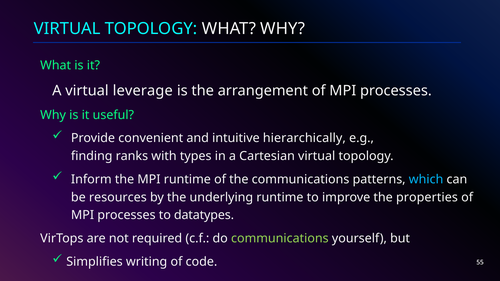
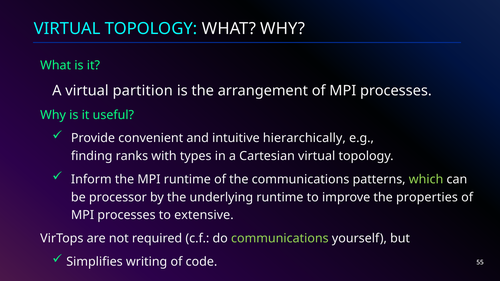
leverage: leverage -> partition (143, 91)
which colour: light blue -> light green (426, 179)
resources: resources -> processor (118, 197)
datatypes: datatypes -> extensive (204, 215)
